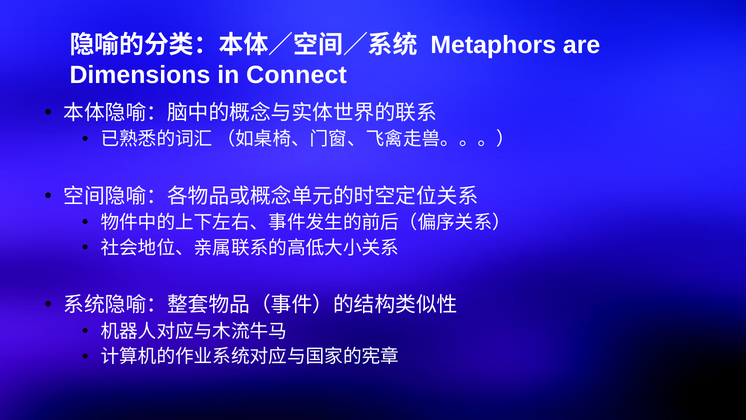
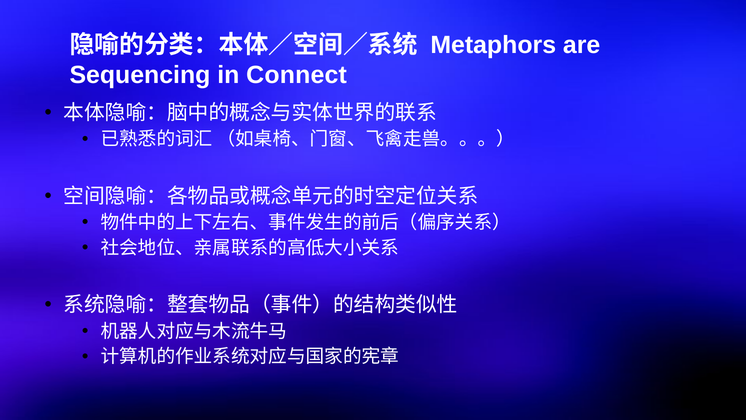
Dimensions: Dimensions -> Sequencing (140, 75)
